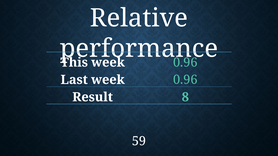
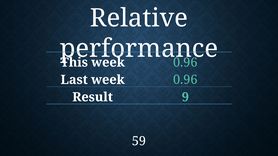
8: 8 -> 9 (185, 97)
